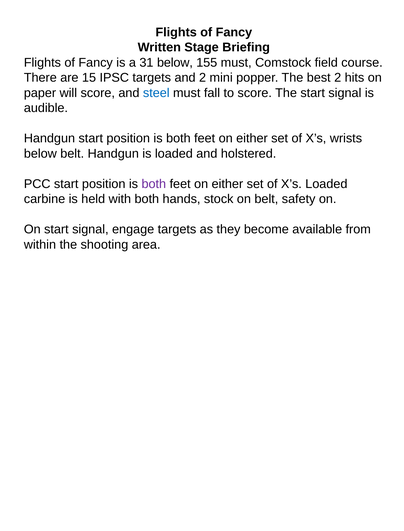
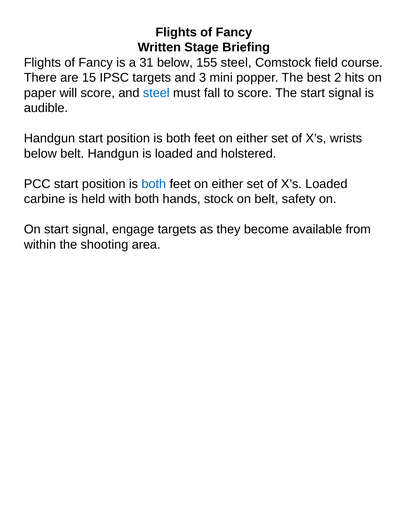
155 must: must -> steel (236, 62)
and 2: 2 -> 3 (203, 78)
both colour: purple -> blue (154, 184)
